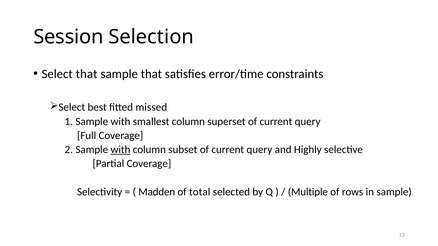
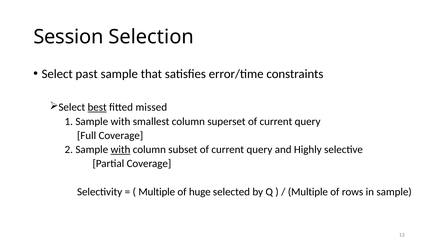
Select that: that -> past (87, 74)
best underline: none -> present (97, 108)
Madden: Madden -> Multiple (157, 192)
total: total -> huge (200, 192)
